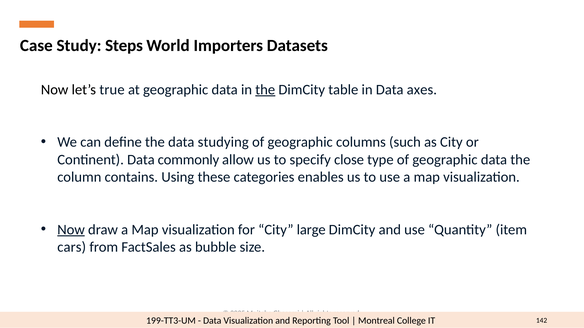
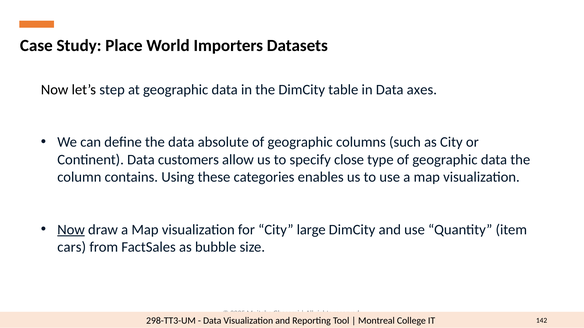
Steps: Steps -> Place (124, 46)
true: true -> step (112, 90)
the underline: present -> none (265, 90)
studying: studying -> absolute (223, 142)
commonly: commonly -> customers (188, 160)
199-TT3-UM: 199-TT3-UM -> 298-TT3-UM (171, 321)
